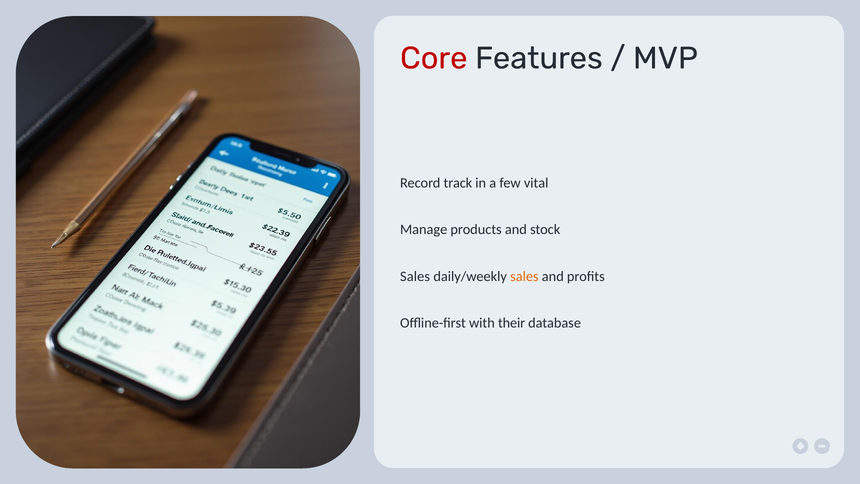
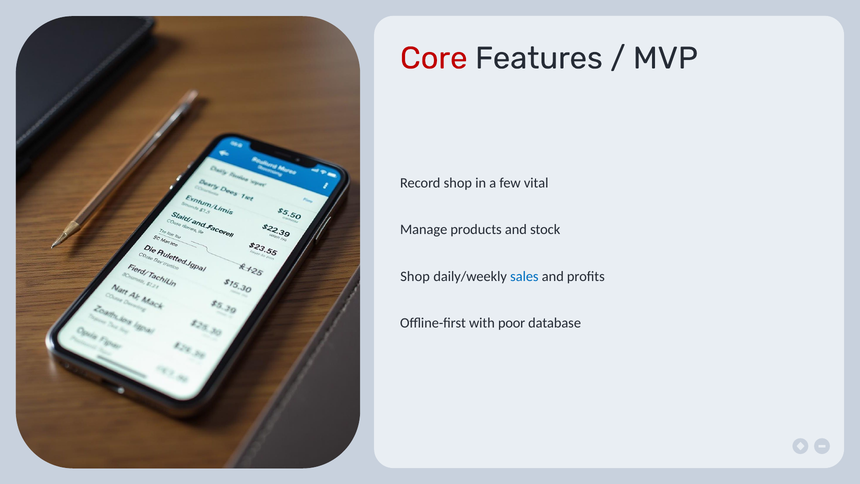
Record track: track -> shop (458, 183)
Sales: Sales -> Shop (415, 276)
sales colour: orange -> blue (524, 276)
their: their -> poor (512, 323)
